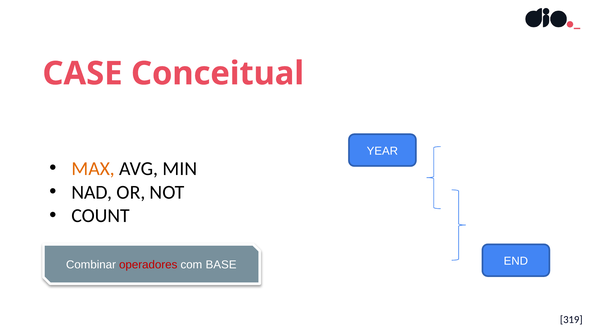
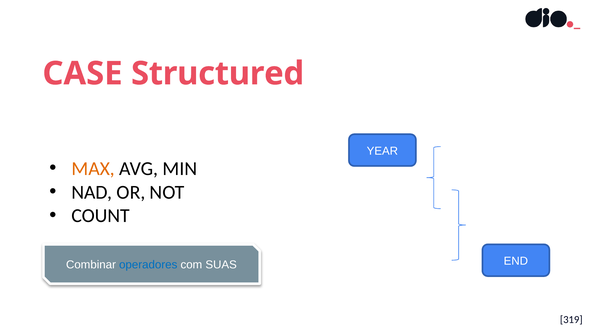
Conceitual: Conceitual -> Structured (218, 74)
operadores colour: red -> blue (148, 265)
BASE: BASE -> SUAS (221, 265)
